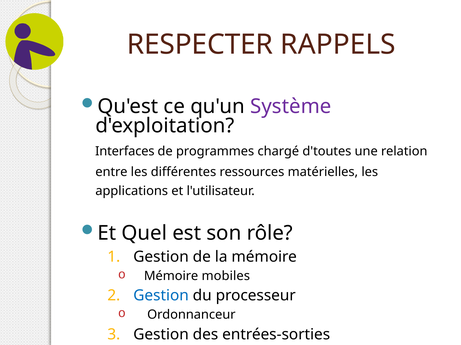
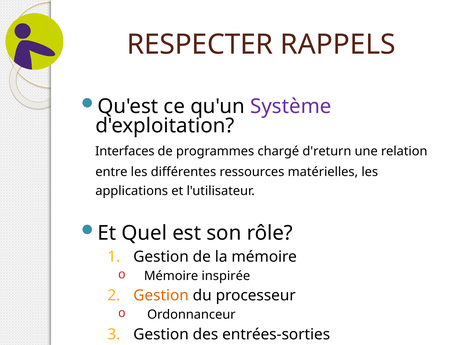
d'toutes: d'toutes -> d'return (327, 151)
mobiles: mobiles -> inspirée (226, 276)
Gestion colour: blue -> orange (161, 296)
